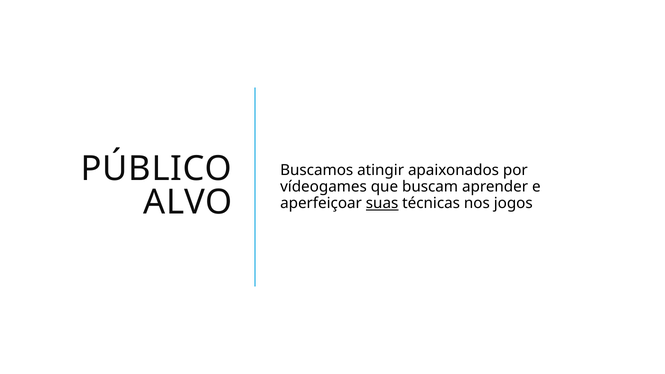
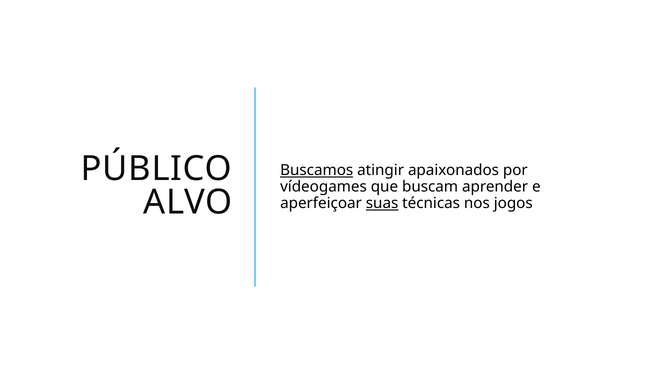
Buscamos underline: none -> present (317, 170)
